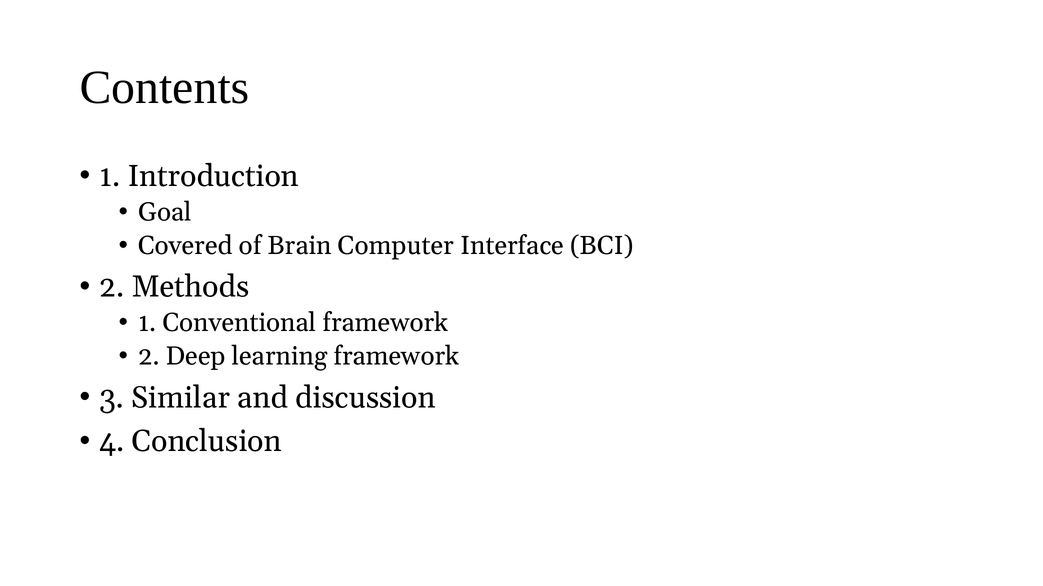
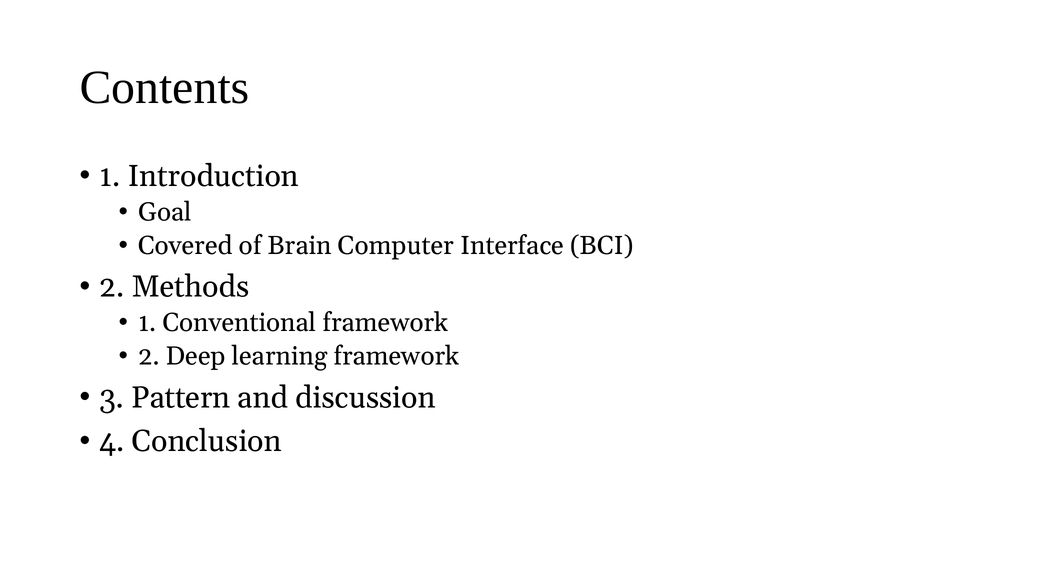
Similar: Similar -> Pattern (181, 398)
